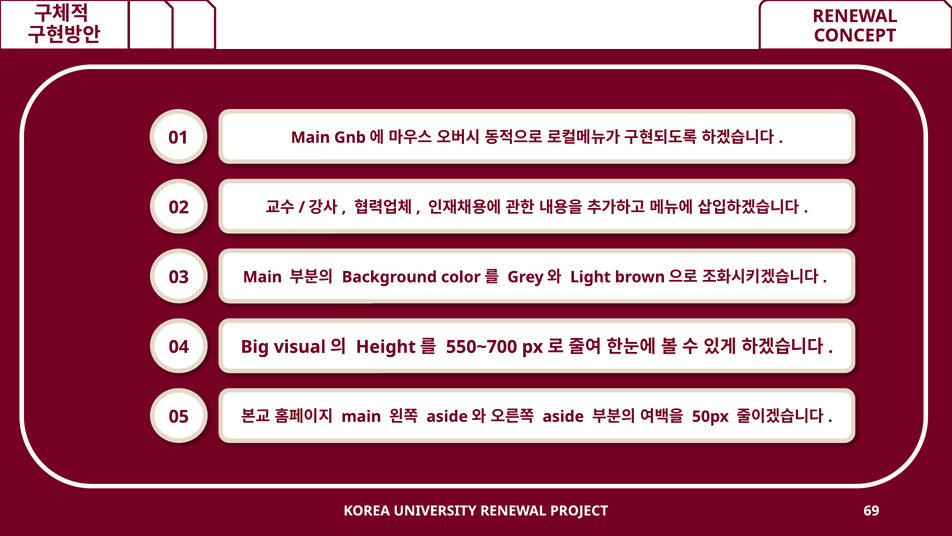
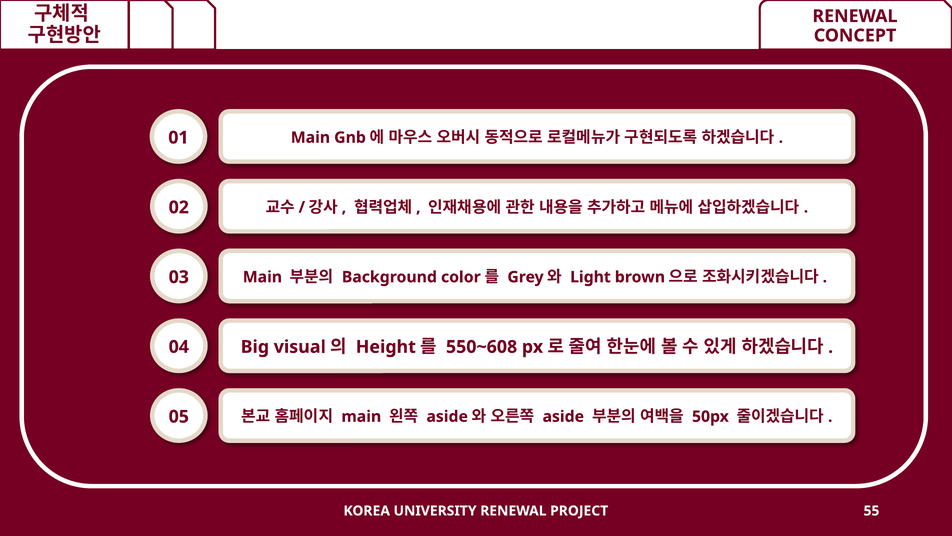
550~700: 550~700 -> 550~608 (482, 347)
69: 69 -> 55 (871, 510)
